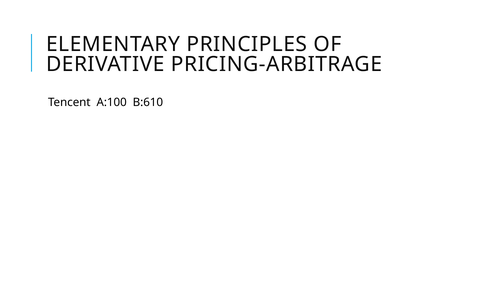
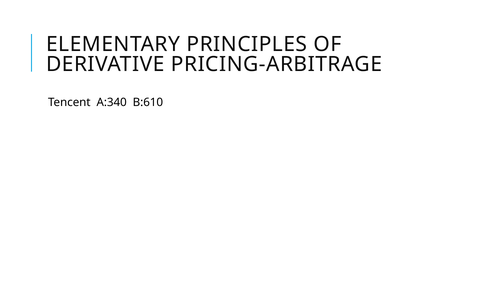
A:100: A:100 -> A:340 (112, 103)
